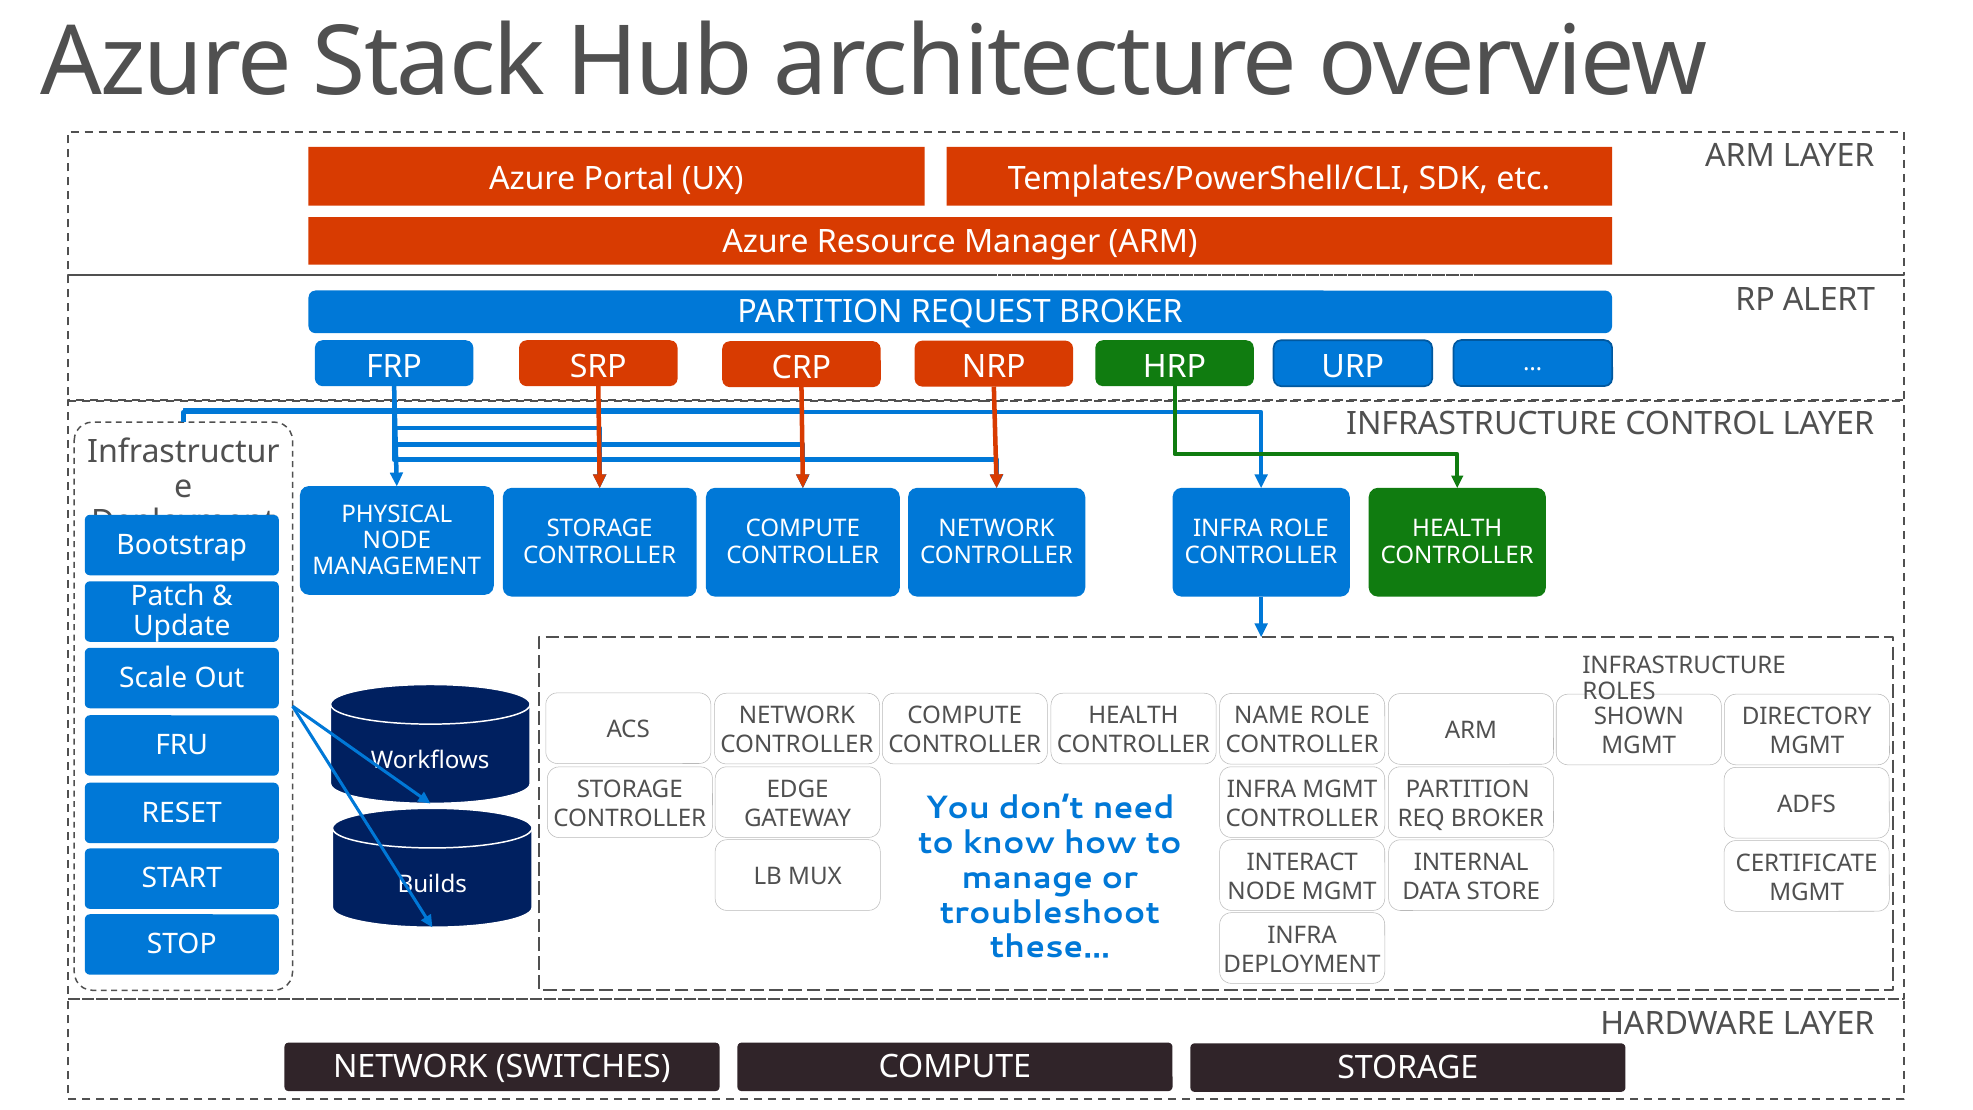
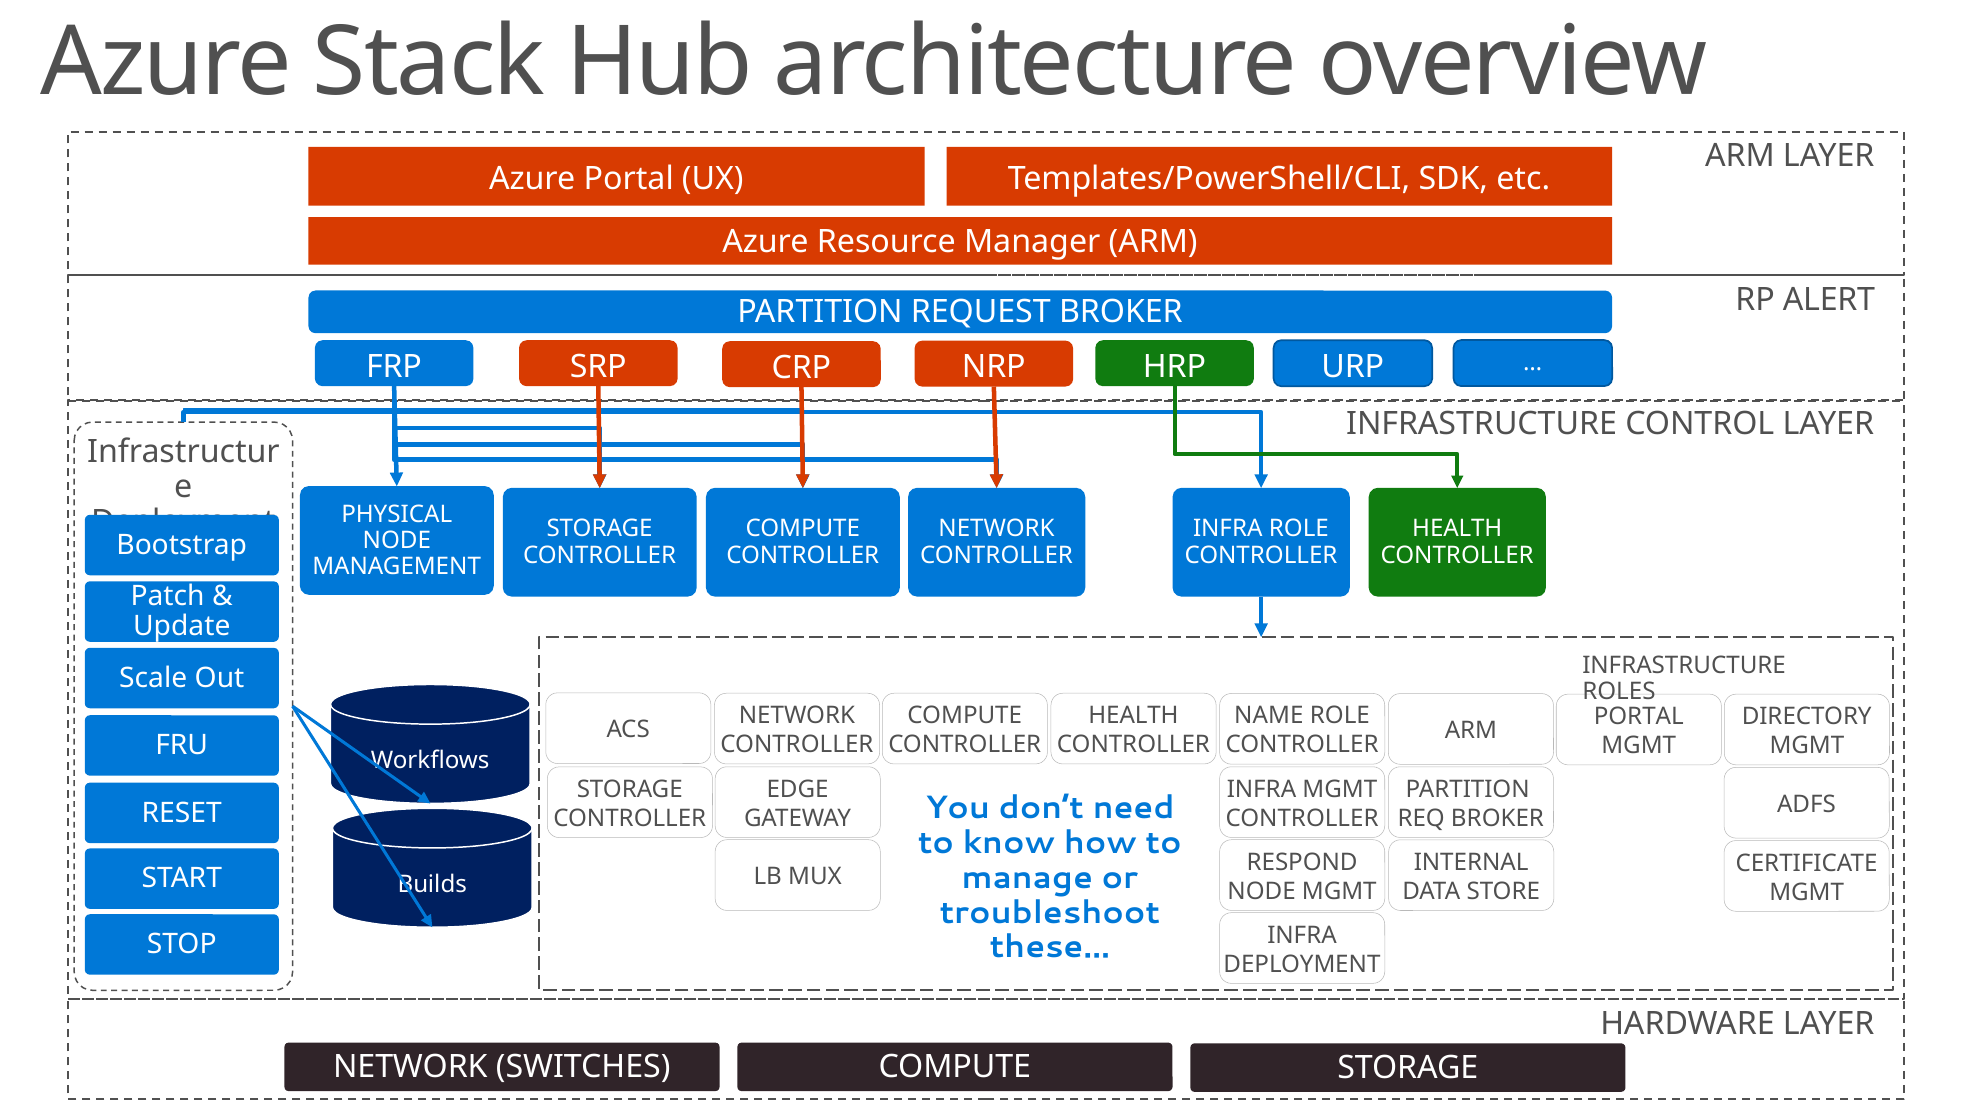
SHOWN: SHOWN -> PORTAL (1639, 716)
INTERACT: INTERACT -> RESPOND (1302, 862)
